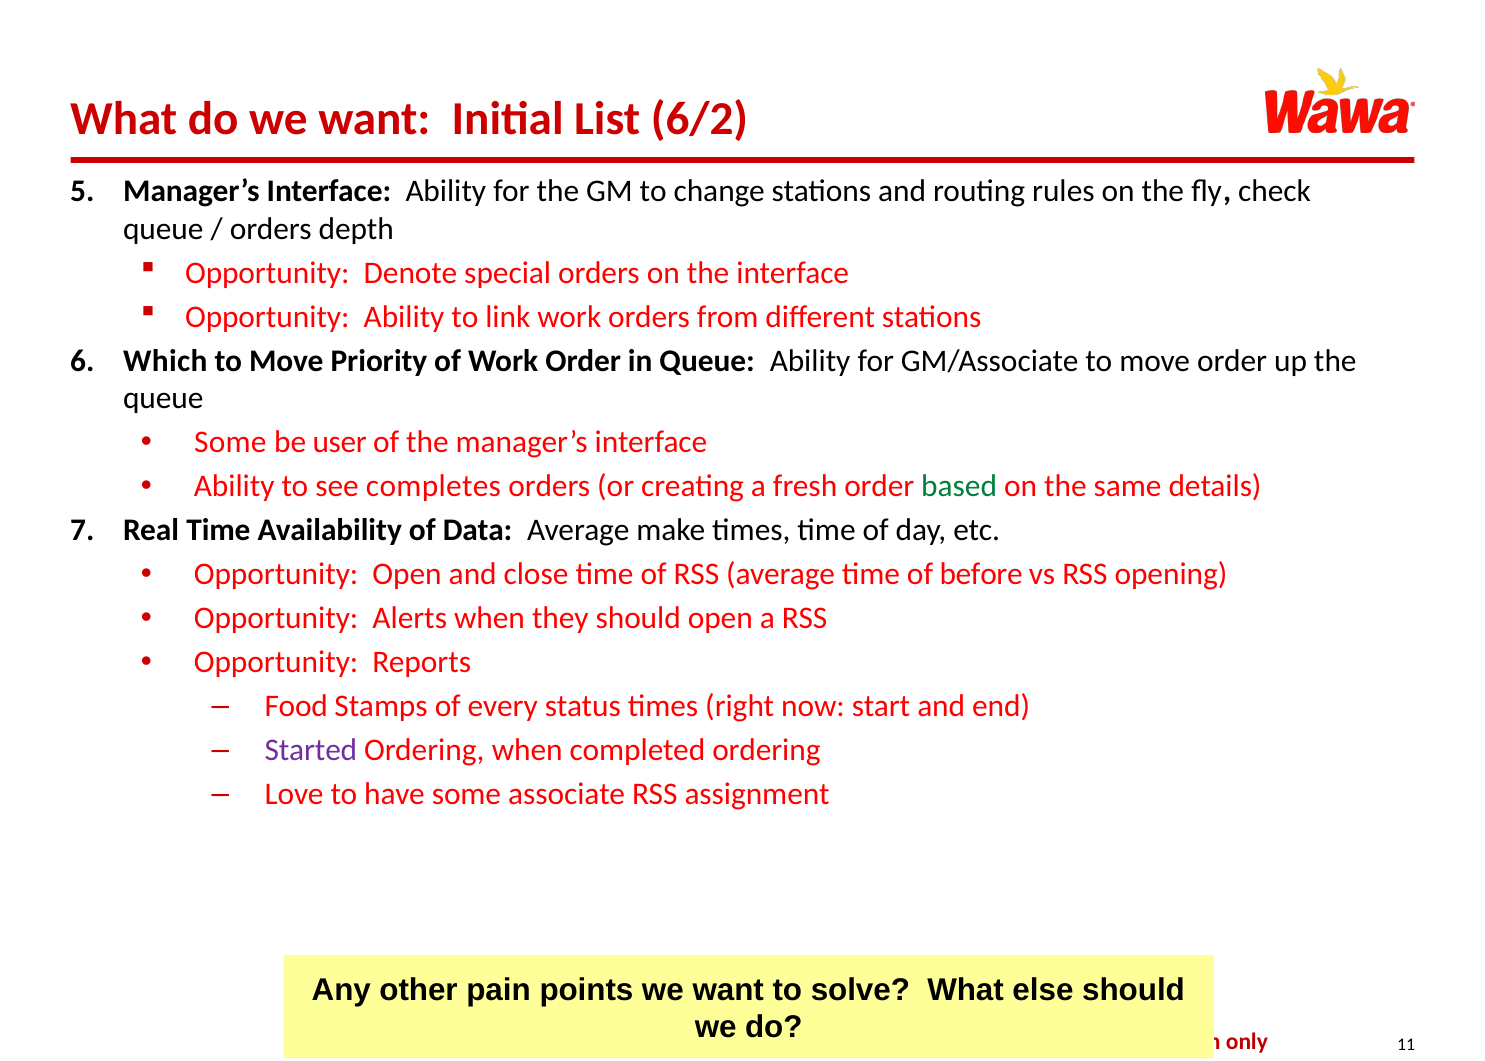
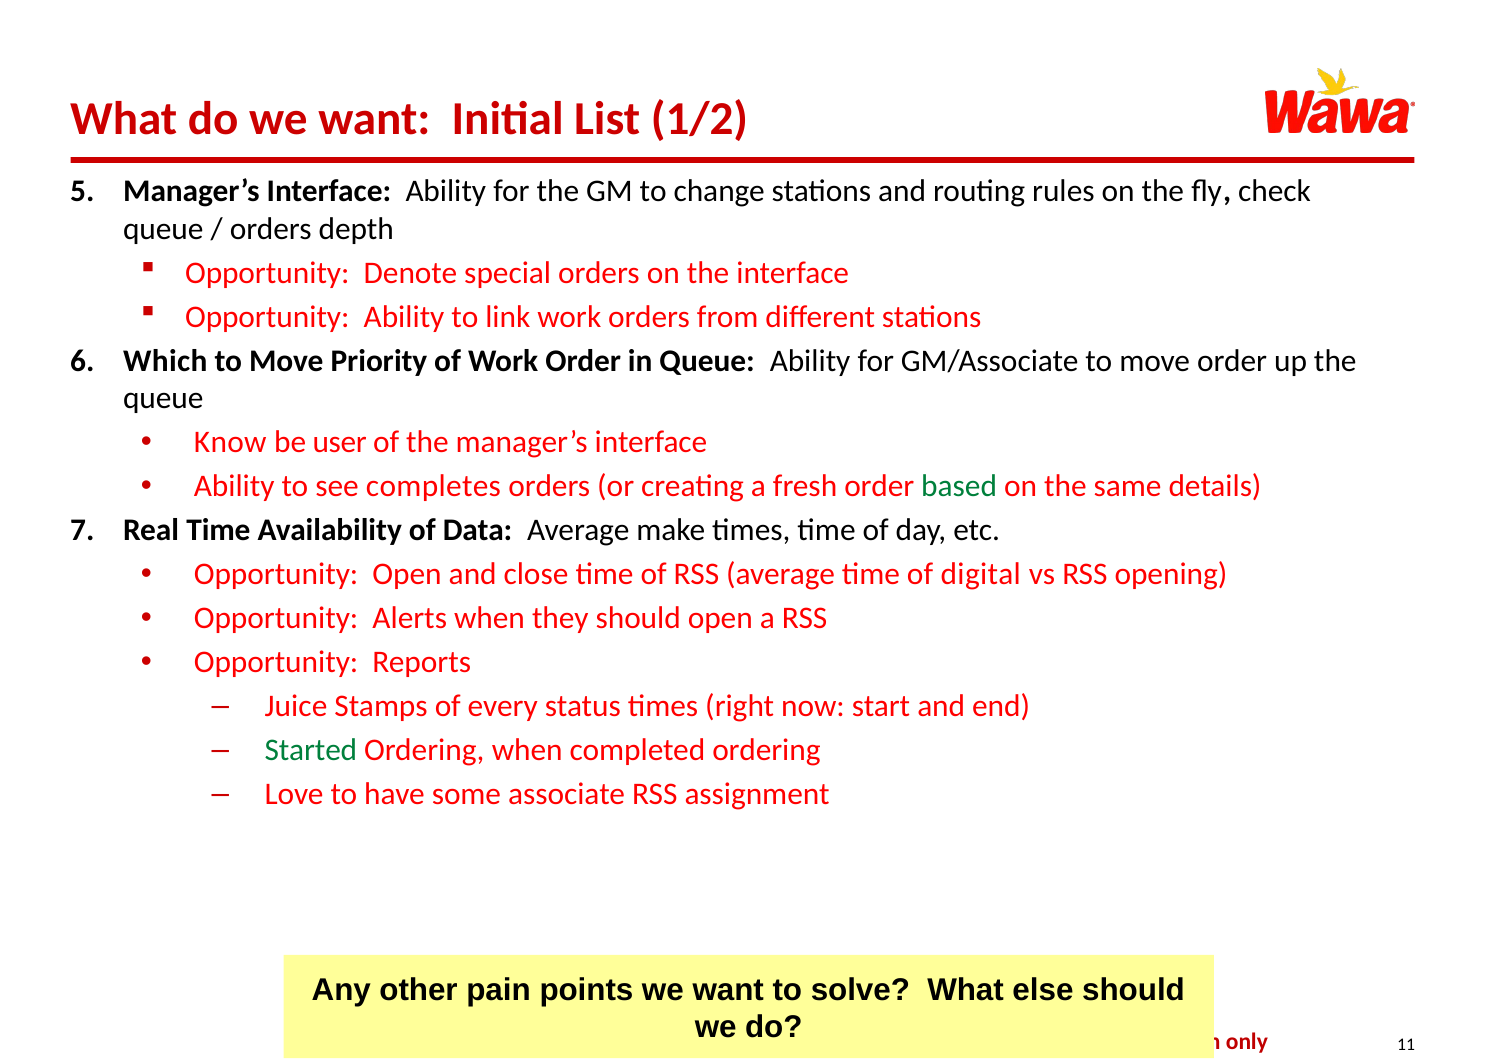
6/2: 6/2 -> 1/2 (700, 118)
Some: Some -> Know (230, 442)
before: before -> digital (981, 574)
Food: Food -> Juice (296, 706)
Started colour: purple -> green (311, 750)
